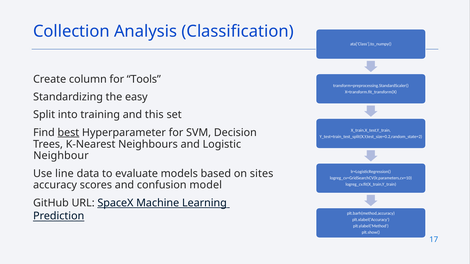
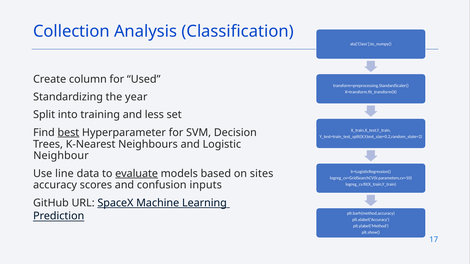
Tools: Tools -> Used (144, 79)
easy: easy -> year (136, 97)
this: this -> less (154, 115)
evaluate underline: none -> present (137, 174)
model: model -> inputs (206, 185)
